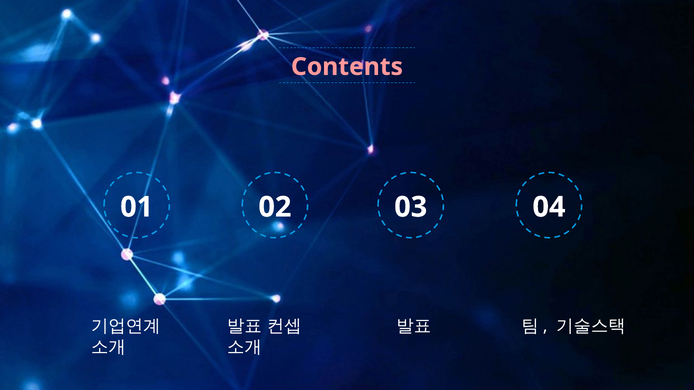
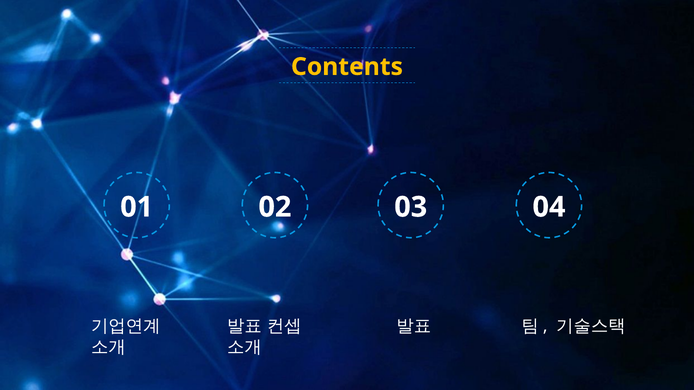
Contents colour: pink -> yellow (347, 67)
